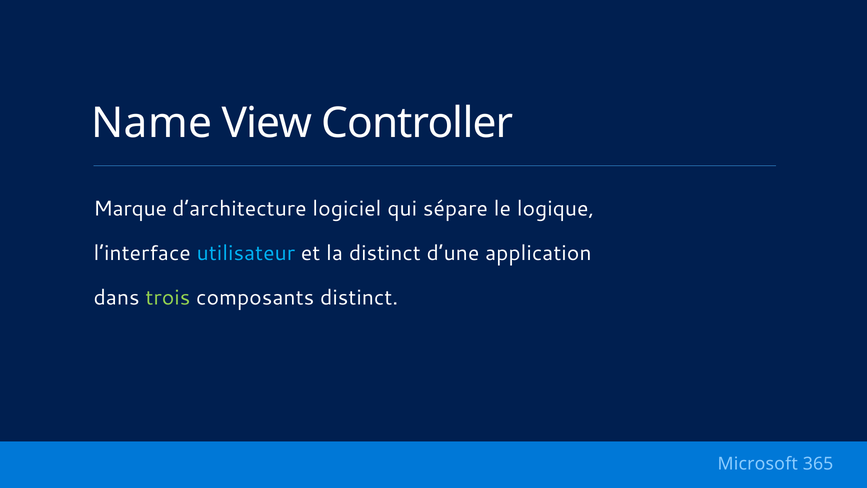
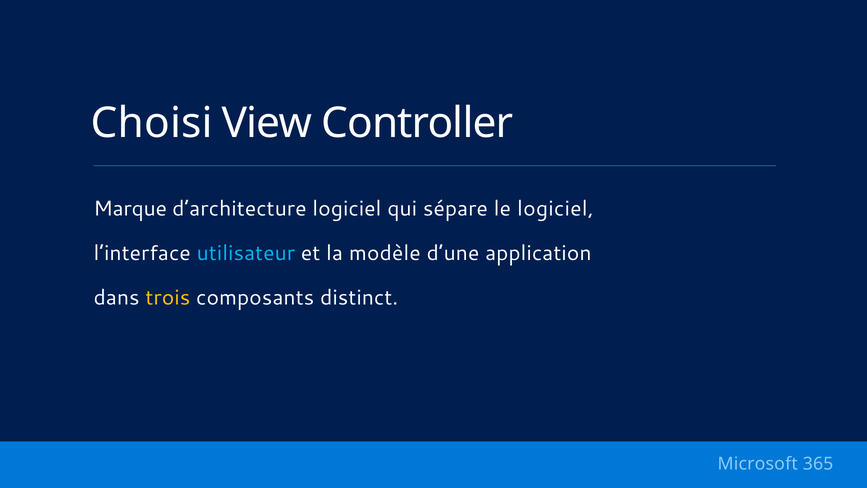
Name: Name -> Choisi (152, 123)
le logique: logique -> logiciel (555, 209)
la distinct: distinct -> modèle (385, 253)
trois colour: light green -> yellow (168, 297)
